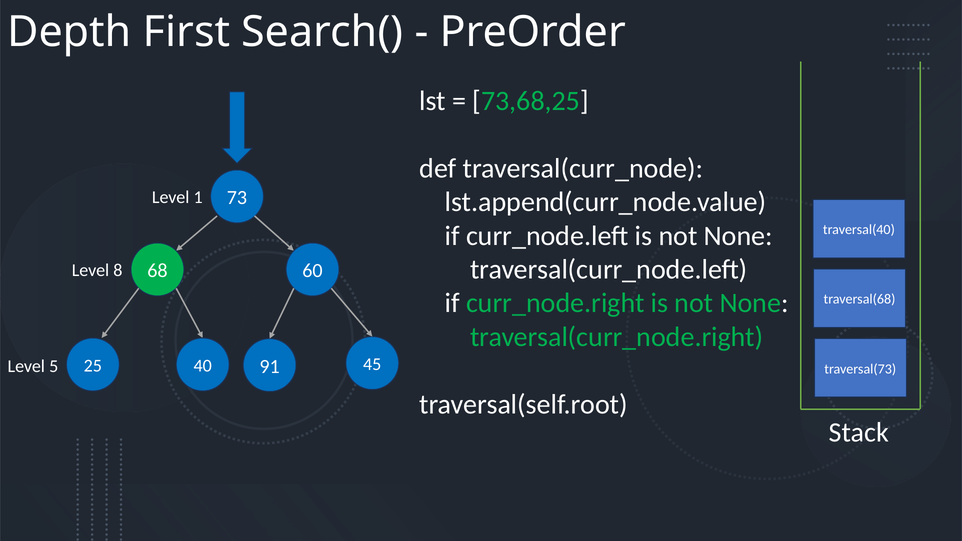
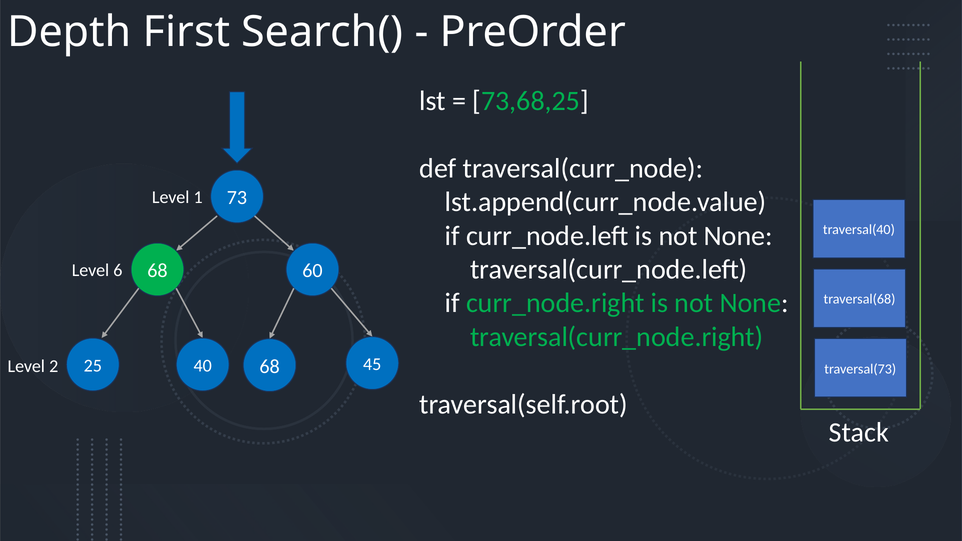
8: 8 -> 6 (118, 271)
40 91: 91 -> 68 (270, 367)
5: 5 -> 2 (54, 366)
